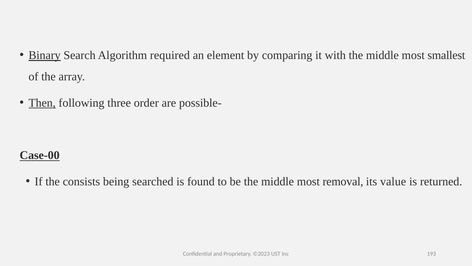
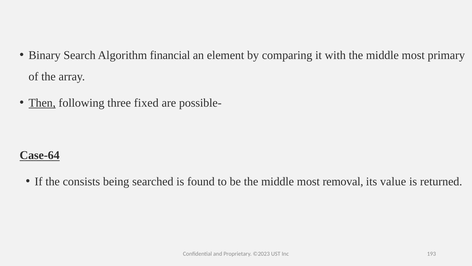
Binary underline: present -> none (45, 55)
required: required -> financial (170, 55)
smallest: smallest -> primary (446, 55)
order: order -> fixed (146, 103)
Case-00: Case-00 -> Case-64 (40, 155)
